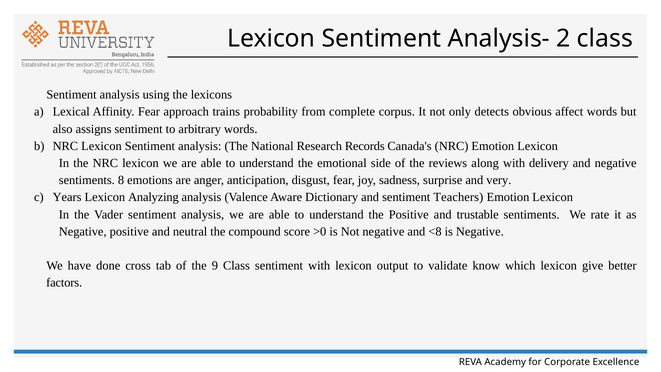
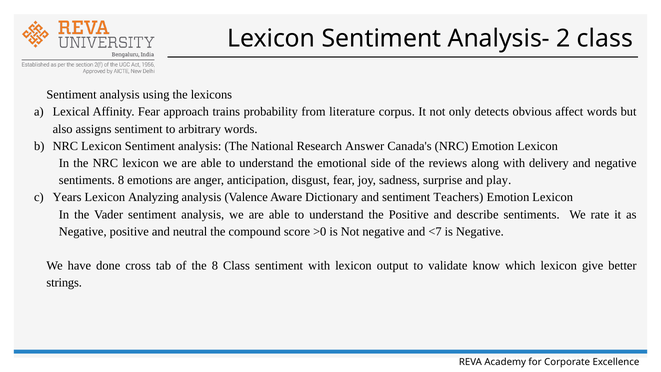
complete: complete -> literature (352, 112)
Records: Records -> Answer (365, 146)
very: very -> play (499, 180)
trustable: trustable -> describe (478, 214)
<8: <8 -> <7 (435, 231)
the 9: 9 -> 8 (215, 266)
factors: factors -> strings (64, 283)
